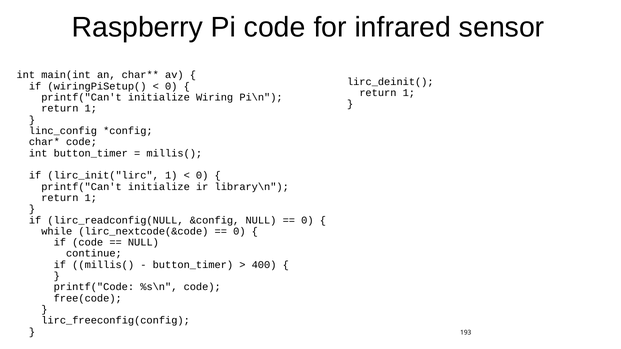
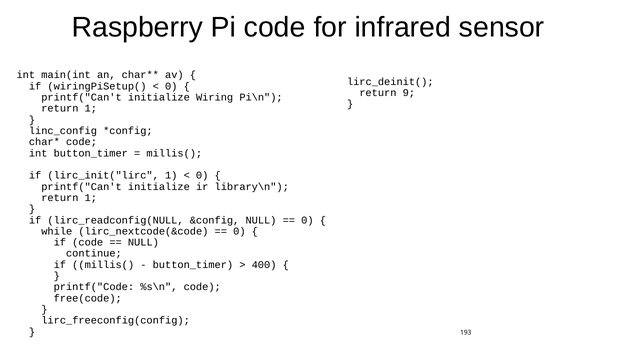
1: 1 -> 9 (409, 93)
